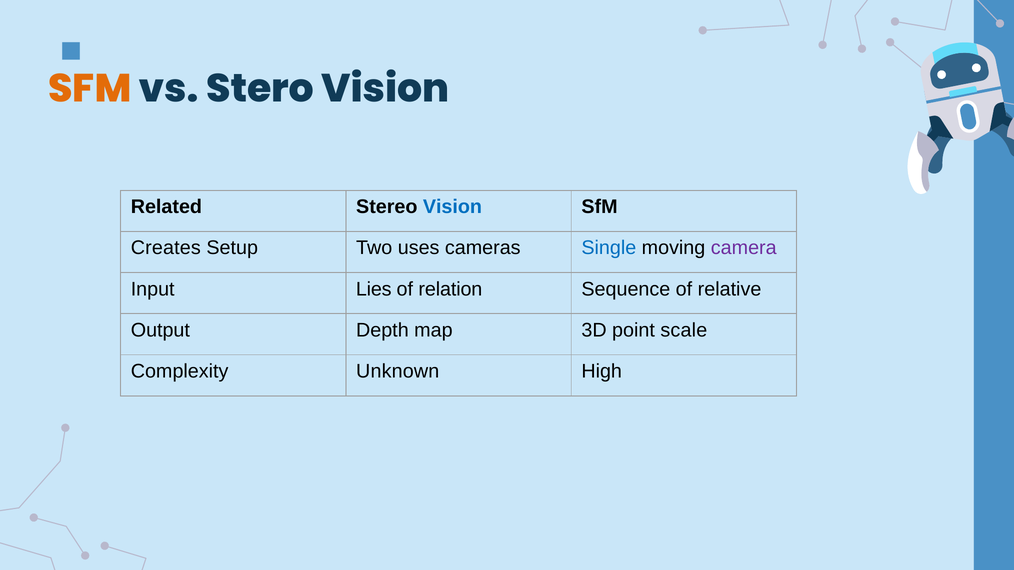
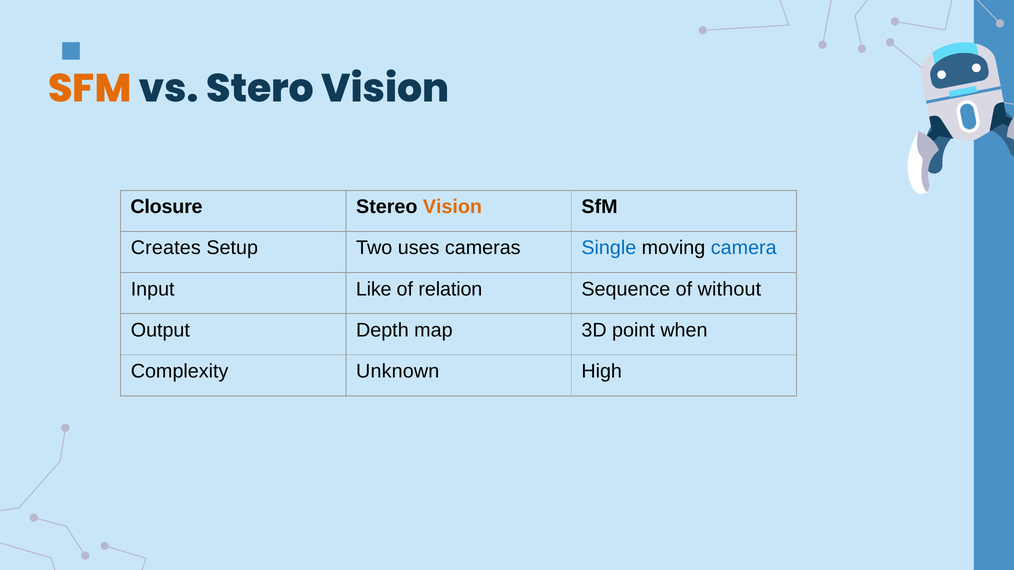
Related: Related -> Closure (166, 207)
Vision colour: blue -> orange (452, 207)
camera colour: purple -> blue (744, 248)
Lies: Lies -> Like (374, 289)
relative: relative -> without (729, 289)
scale: scale -> when (684, 330)
